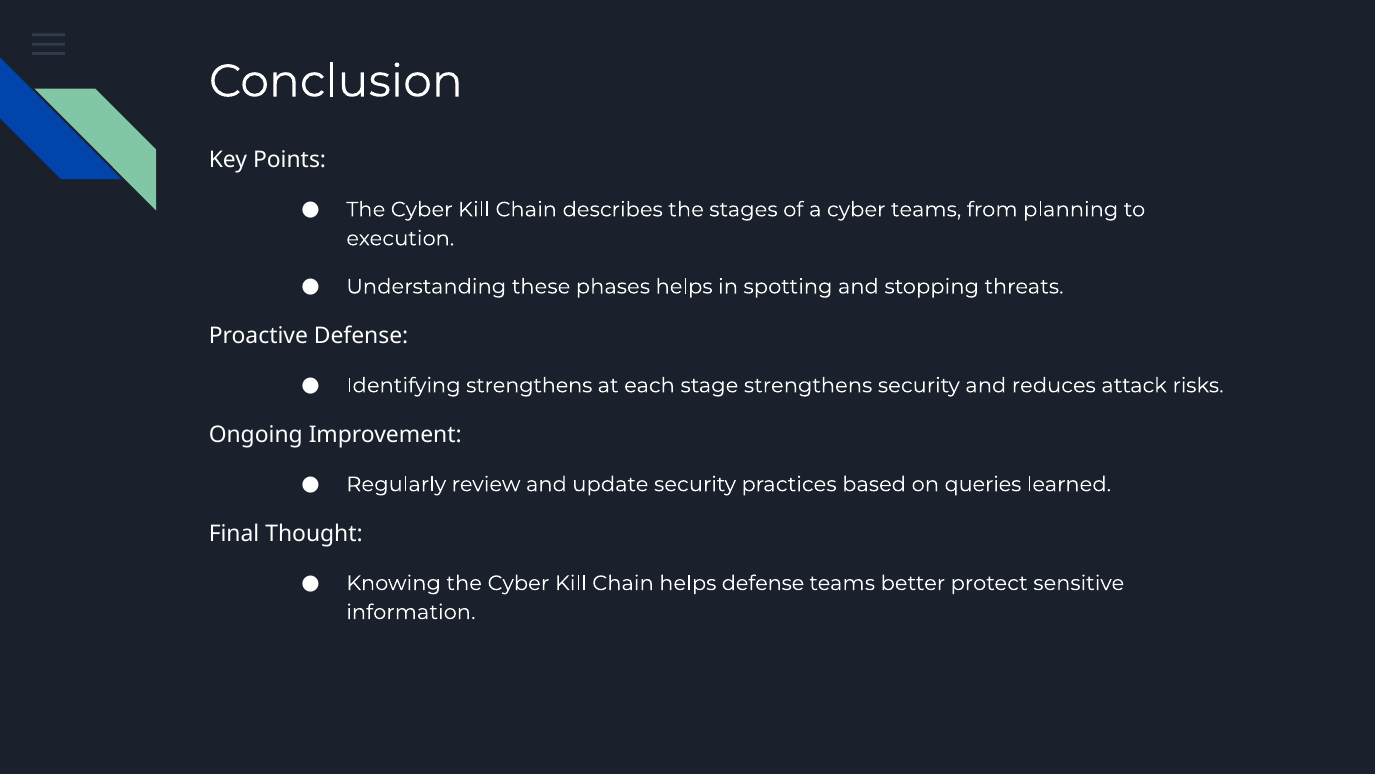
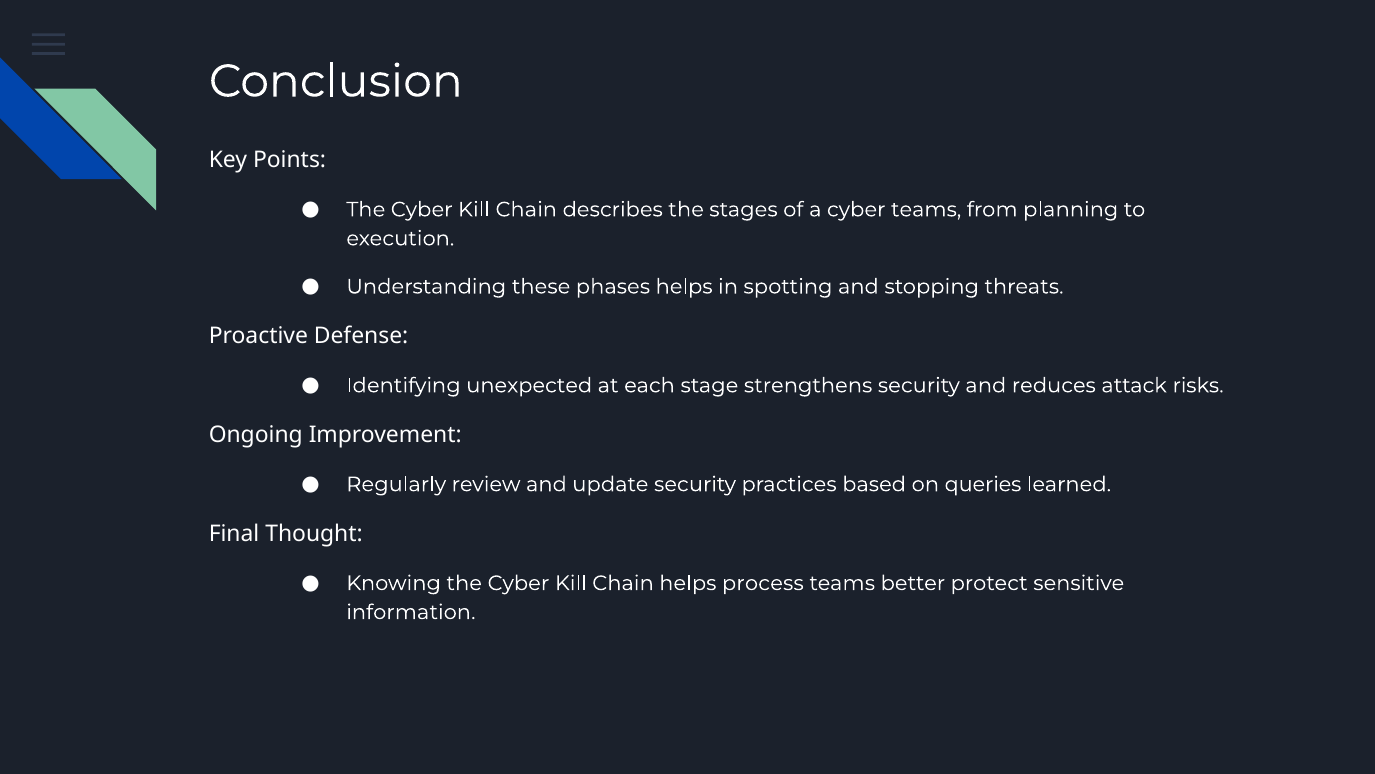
Identifying strengthens: strengthens -> unexpected (529, 385)
helps defense: defense -> process (763, 583)
